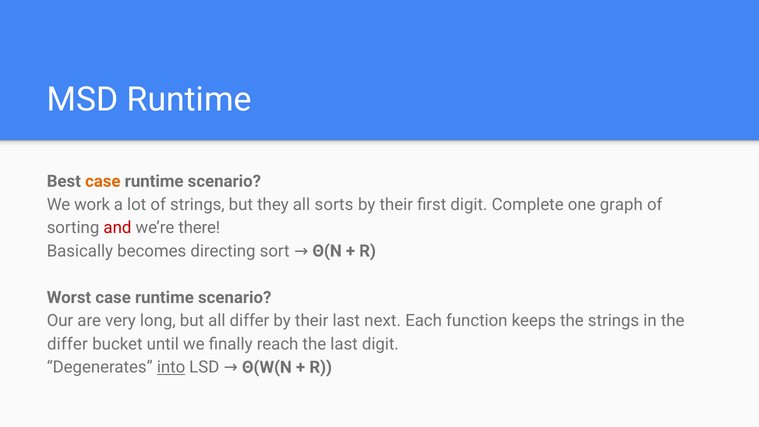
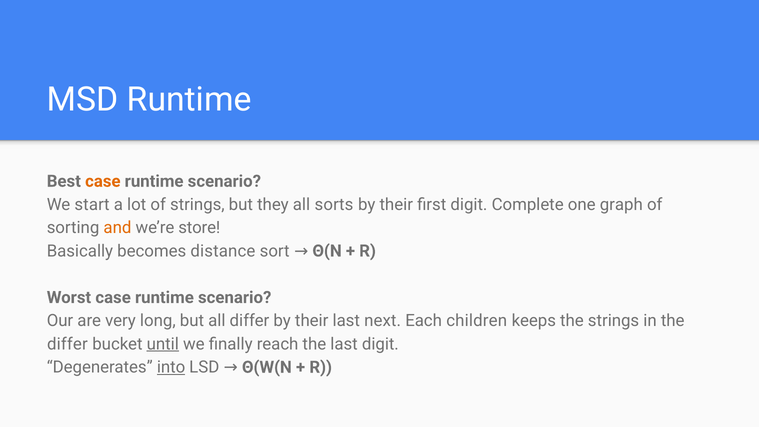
work: work -> start (92, 204)
and colour: red -> orange (117, 228)
there: there -> store (199, 228)
directing: directing -> distance (223, 251)
function: function -> children (477, 321)
until underline: none -> present (163, 344)
